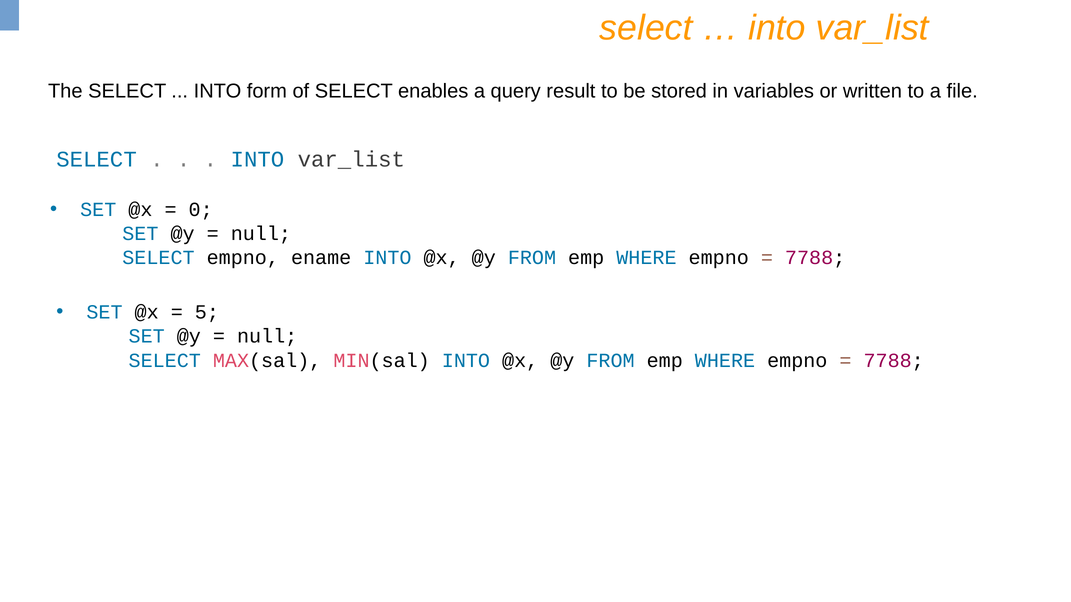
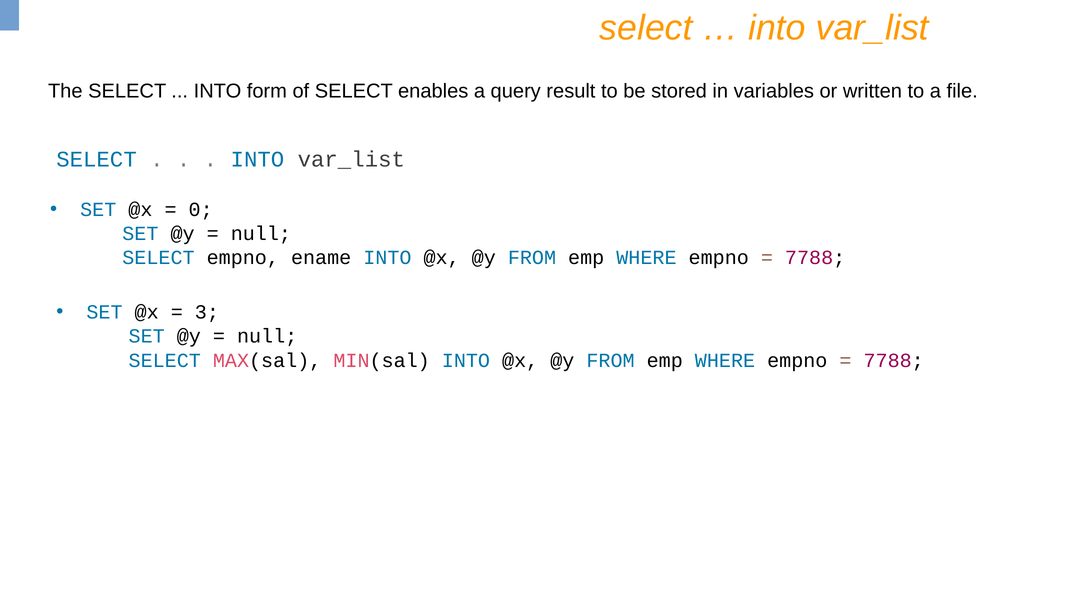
5: 5 -> 3 (207, 312)
